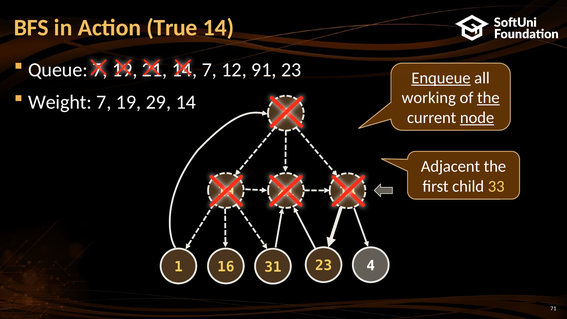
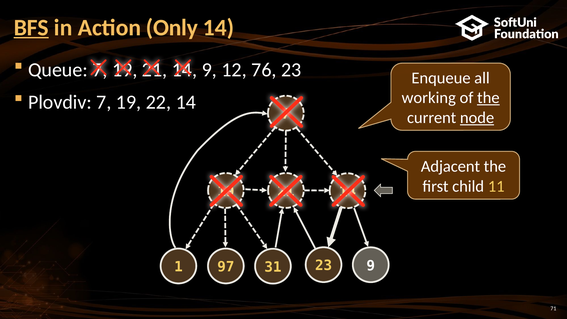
BFS underline: none -> present (31, 28)
True: True -> Only (172, 28)
7: 7 -> 9 (209, 70)
91: 91 -> 76 (264, 70)
Enqueue underline: present -> none (441, 78)
Weight: Weight -> Plovdiv (60, 102)
29: 29 -> 22 (158, 102)
33: 33 -> 11 (496, 186)
23 4: 4 -> 9 (371, 266)
16: 16 -> 97 (226, 267)
